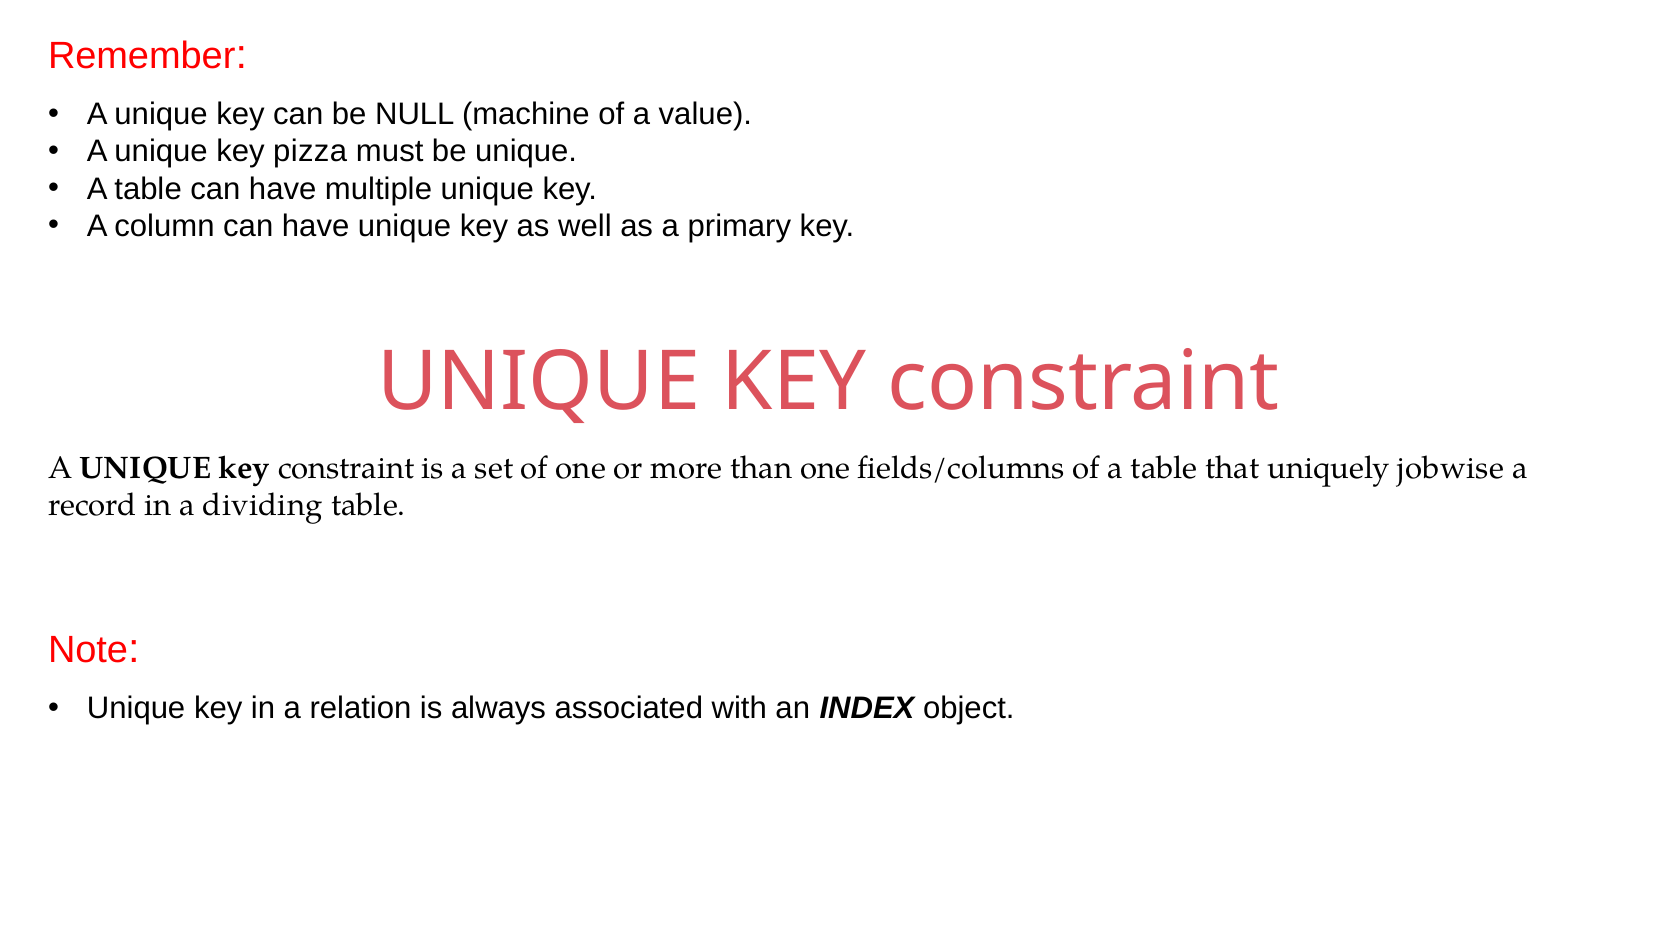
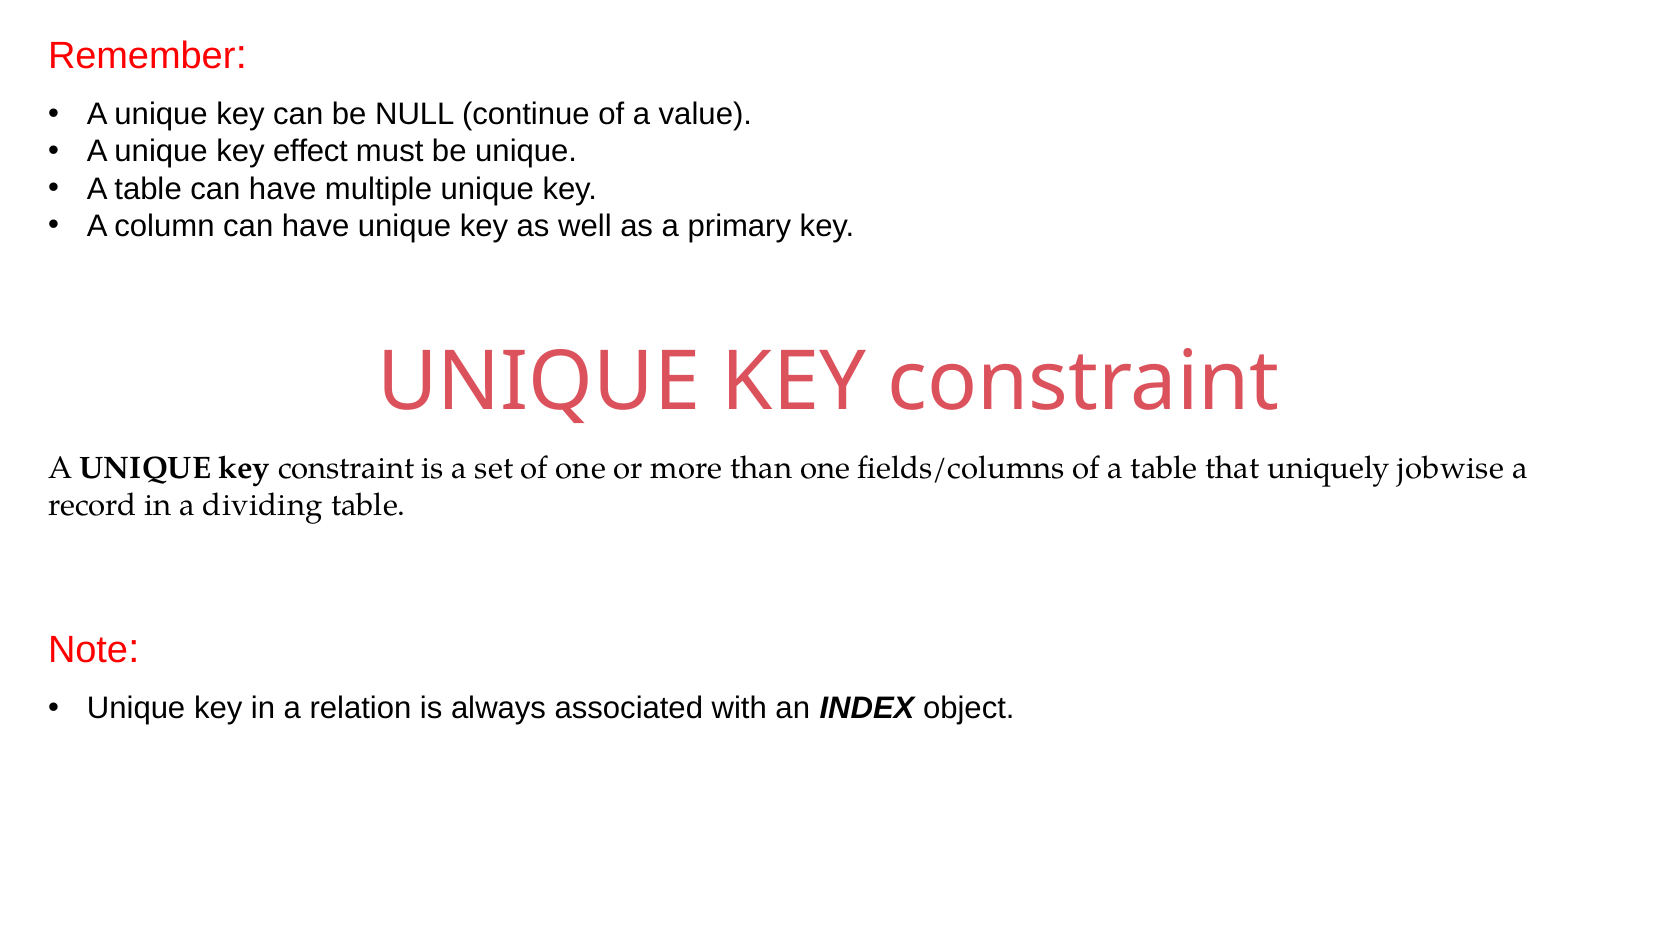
machine: machine -> continue (526, 115)
pizza: pizza -> effect (310, 152)
